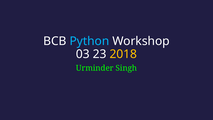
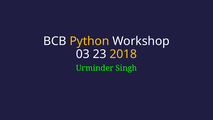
Python colour: light blue -> yellow (89, 41)
